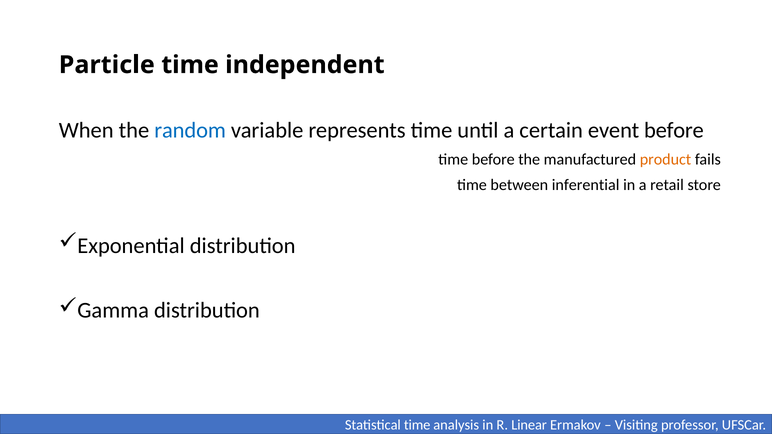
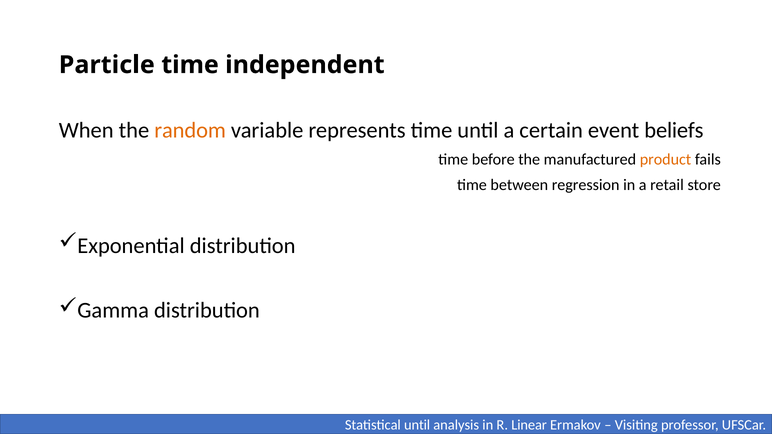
random colour: blue -> orange (190, 130)
event before: before -> beliefs (674, 130)
inferential: inferential -> regression (586, 185)
Statistical time: time -> until (417, 425)
